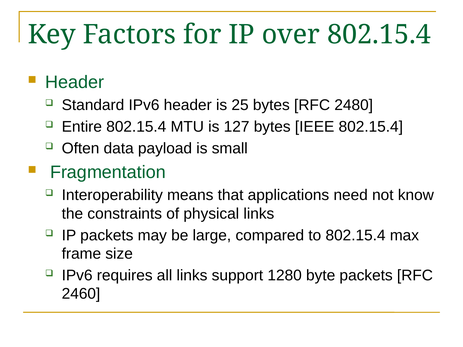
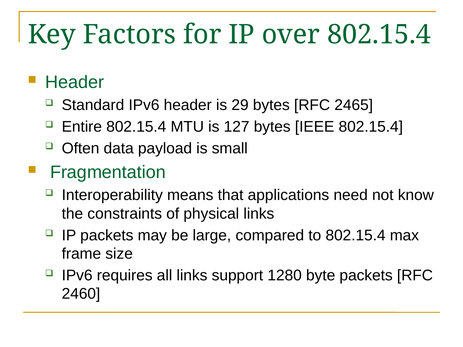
25: 25 -> 29 (240, 105)
2480: 2480 -> 2465 (354, 105)
